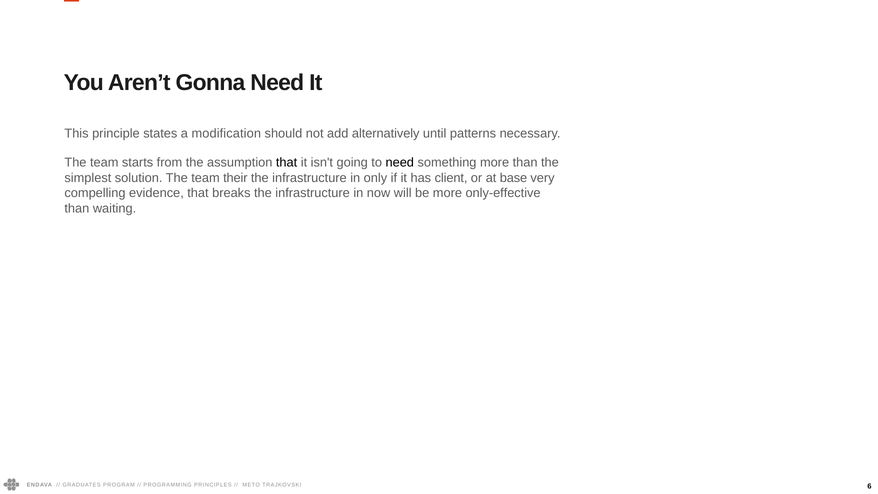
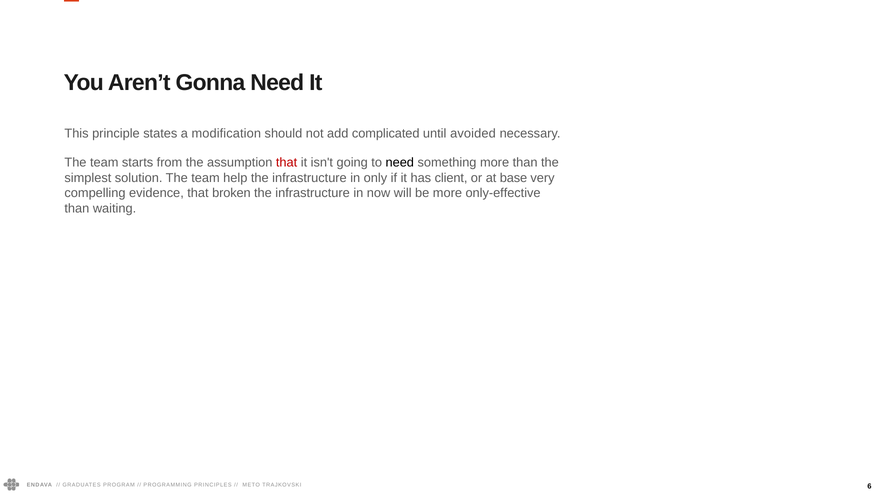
alternatively: alternatively -> complicated (386, 133)
patterns: patterns -> avoided (473, 133)
that colour: black -> red (287, 162)
their: their -> help (235, 178)
breaks: breaks -> broken (231, 193)
